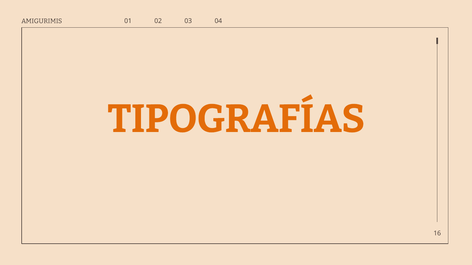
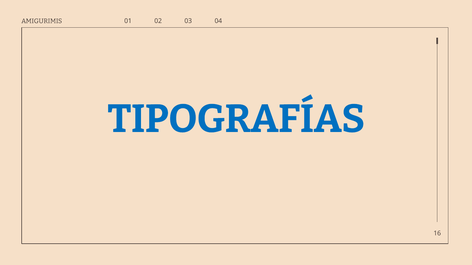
TIPOGRAFÍAS colour: orange -> blue (236, 119)
